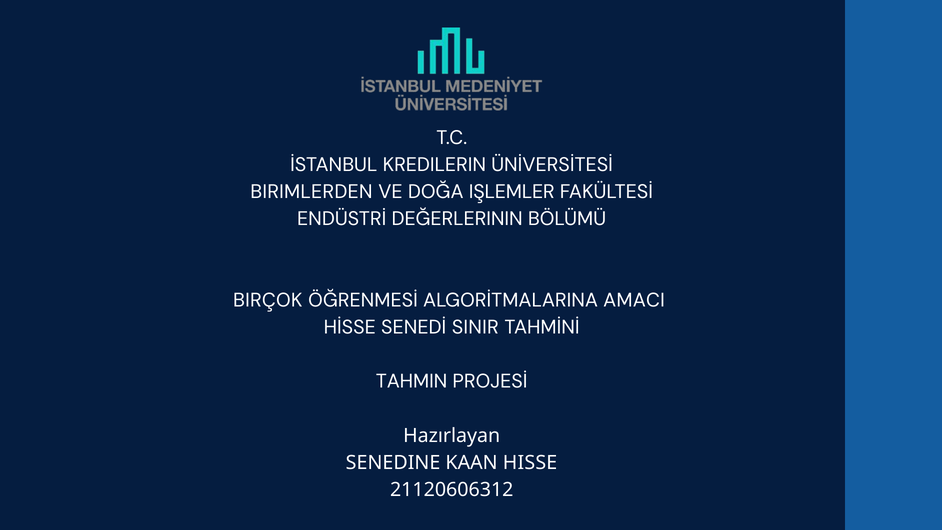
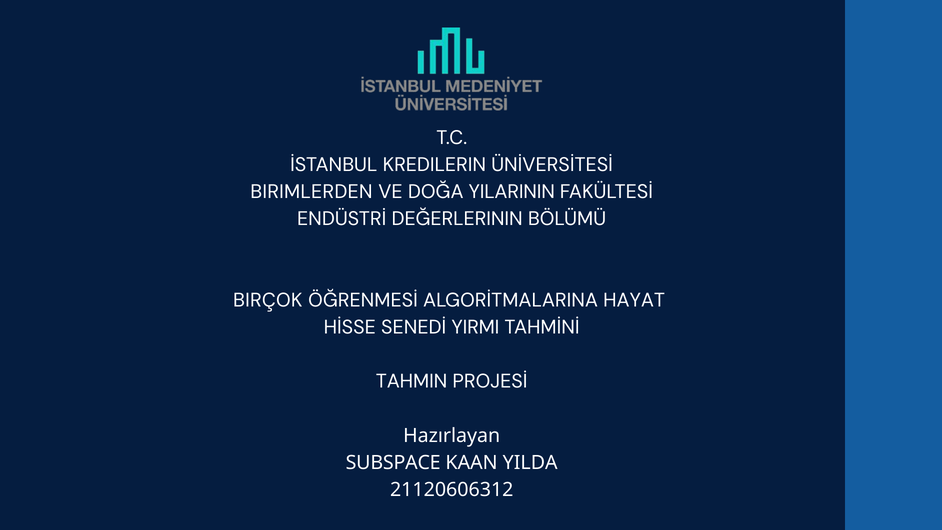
IŞLEMLER: IŞLEMLER -> YILARININ (512, 192)
AMACI: AMACI -> HAYAT (634, 300)
SINIR: SINIR -> YIRMI (475, 327)
SENEDINE: SENEDINE -> SUBSPACE (393, 463)
HISSE: HISSE -> YILDA (530, 463)
